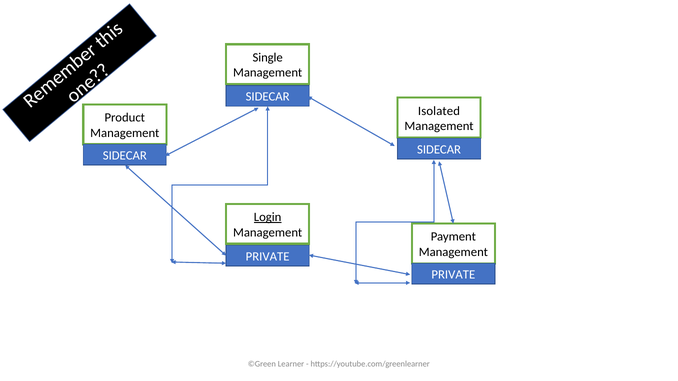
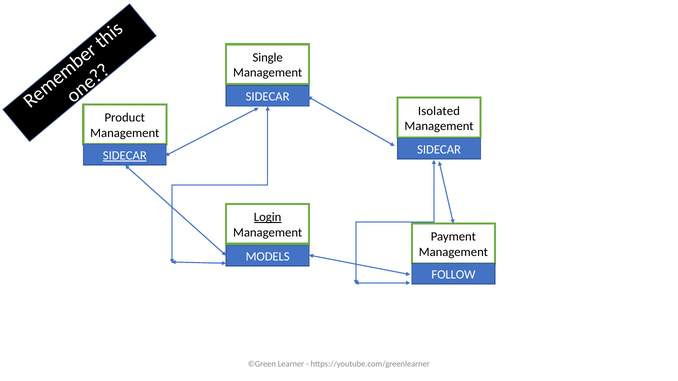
SIDECAR underline: none -> present (125, 156)
PRIVATE: PRIVATE -> MODELS (268, 257)
PRIVATE: PRIVATE -> FOLLOW (453, 275)
